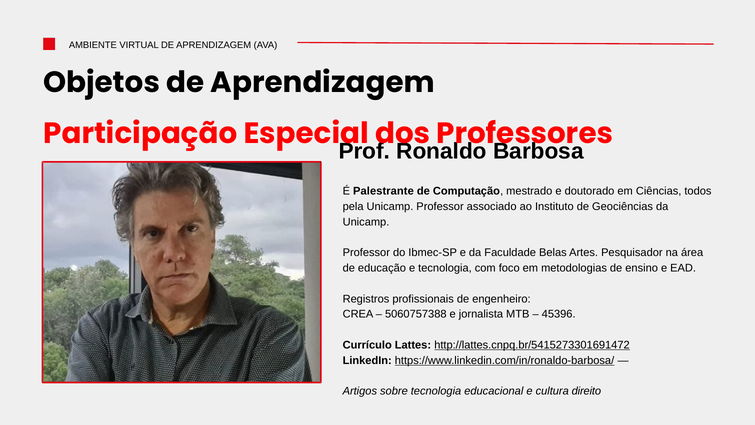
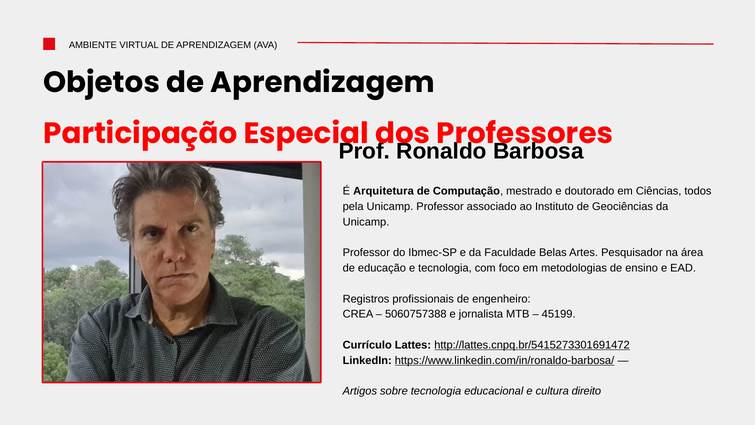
Palestrante: Palestrante -> Arquitetura (383, 191)
45396: 45396 -> 45199 (559, 314)
